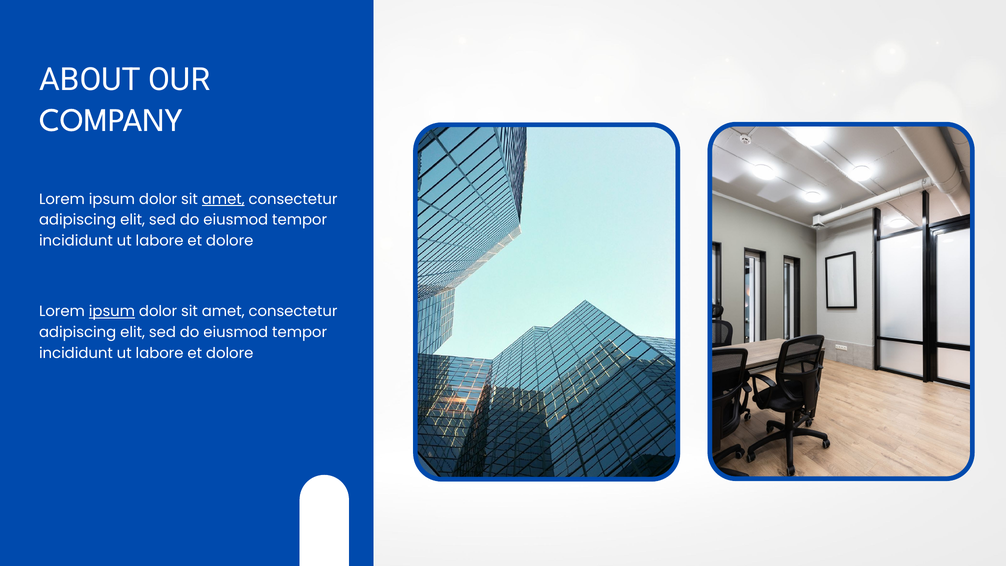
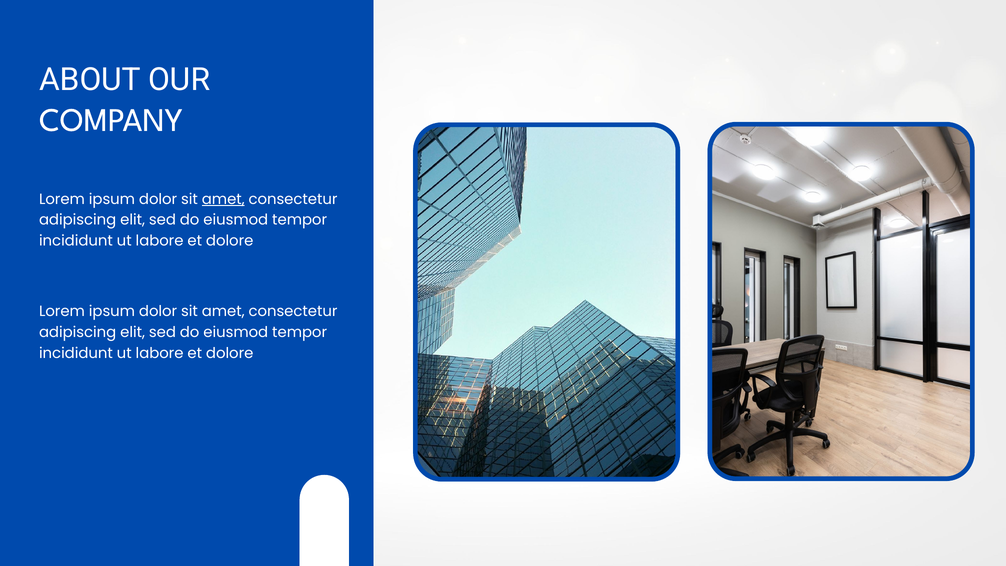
ipsum underline: present -> none (112, 311)
